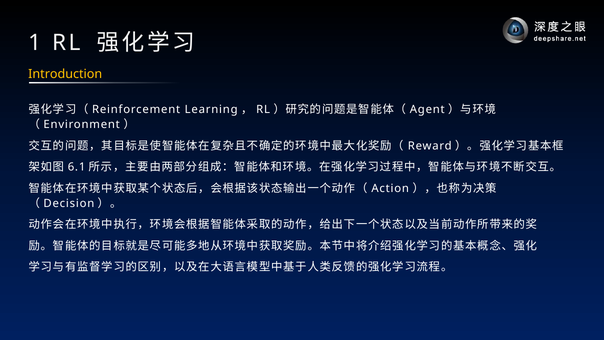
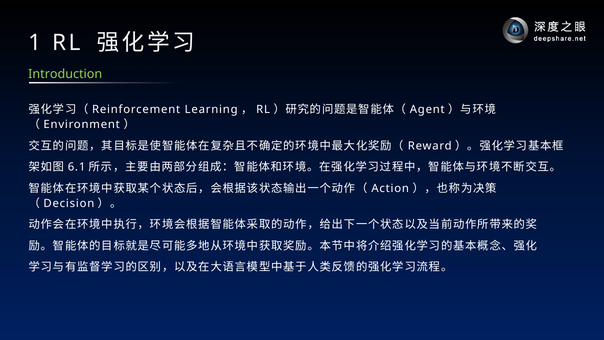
Introduction colour: yellow -> light green (65, 74)
